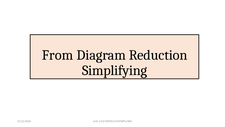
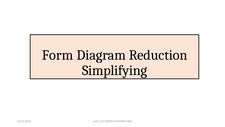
From: From -> Form (58, 55)
